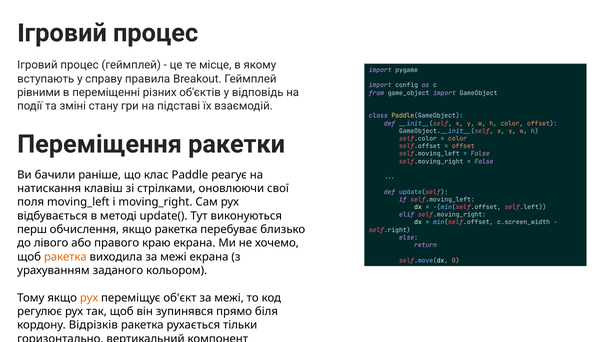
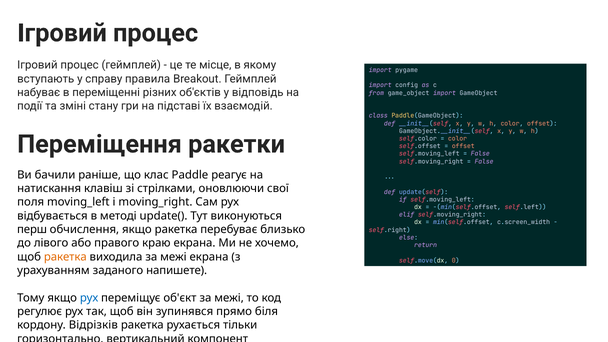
рівними: рівними -> набуває (39, 93)
кольором: кольором -> напишете (177, 270)
рух colour: orange -> blue (89, 298)
